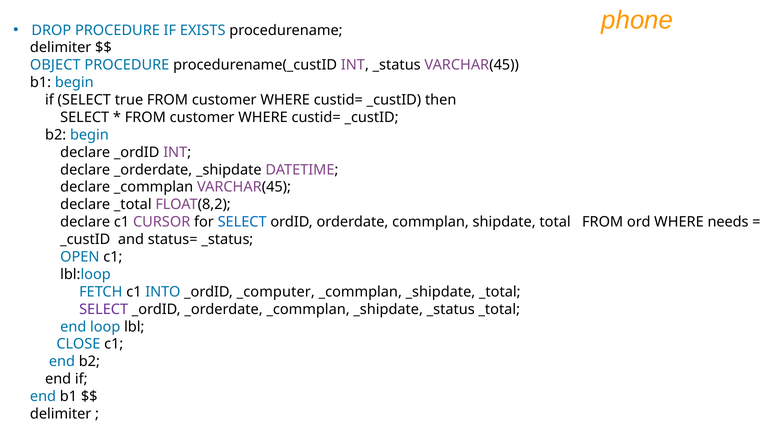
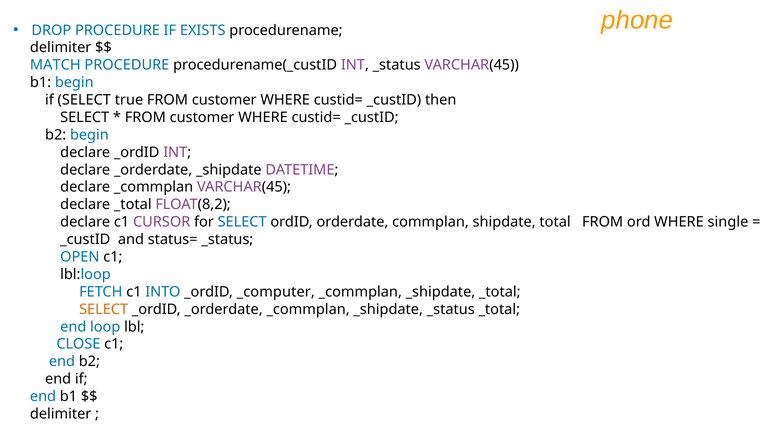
OBJECT: OBJECT -> MATCH (55, 65)
needs: needs -> single (728, 222)
SELECT colour: purple -> orange (104, 310)
